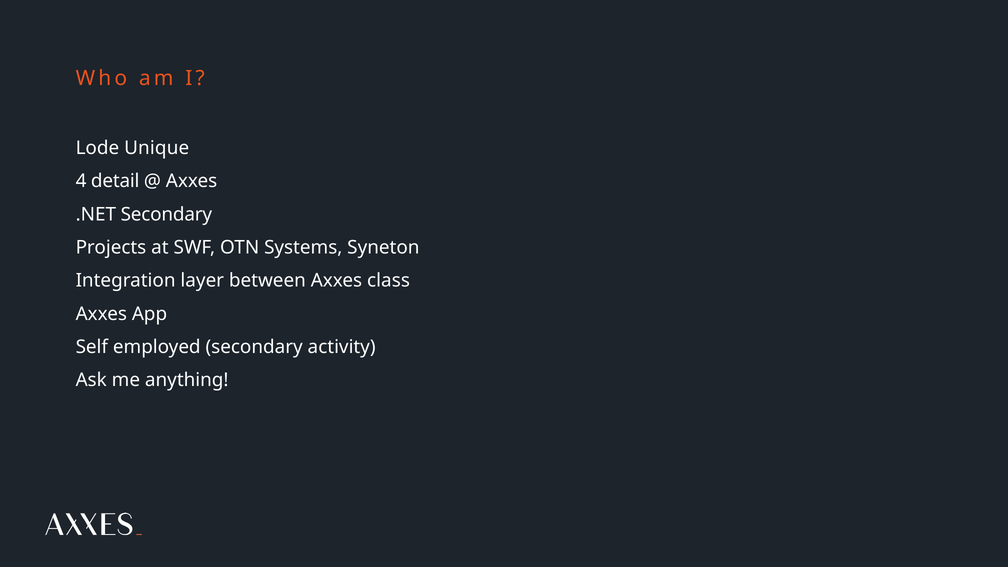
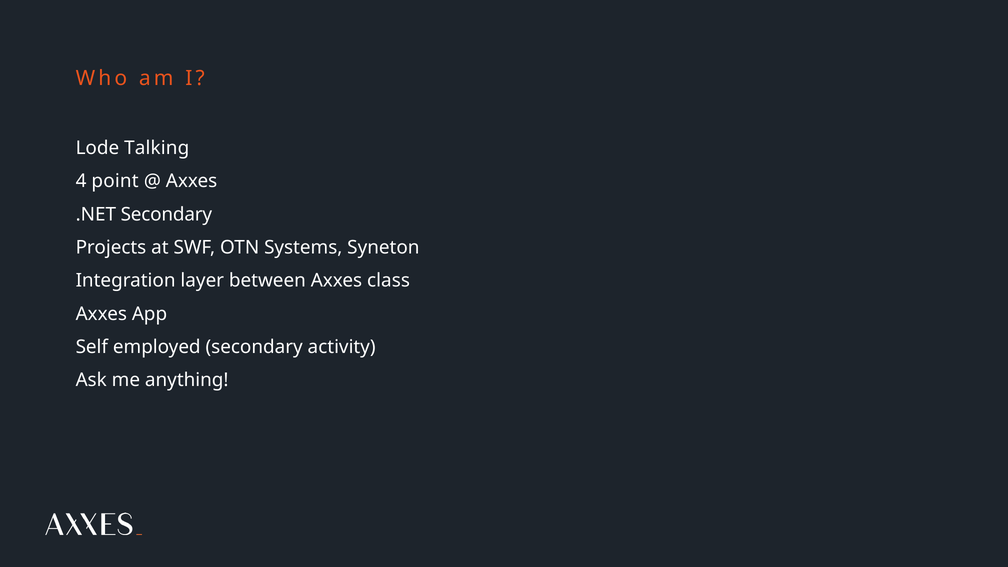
Unique: Unique -> Talking (157, 148)
detail: detail -> point (115, 181)
